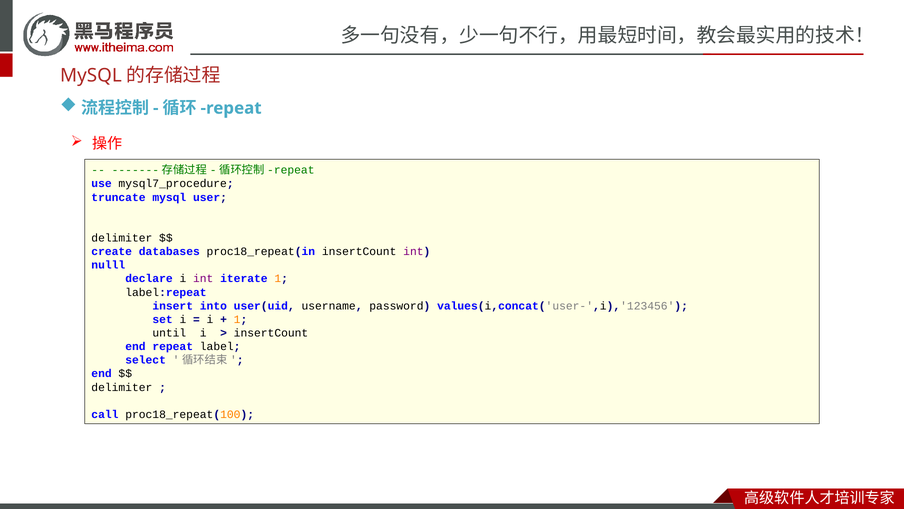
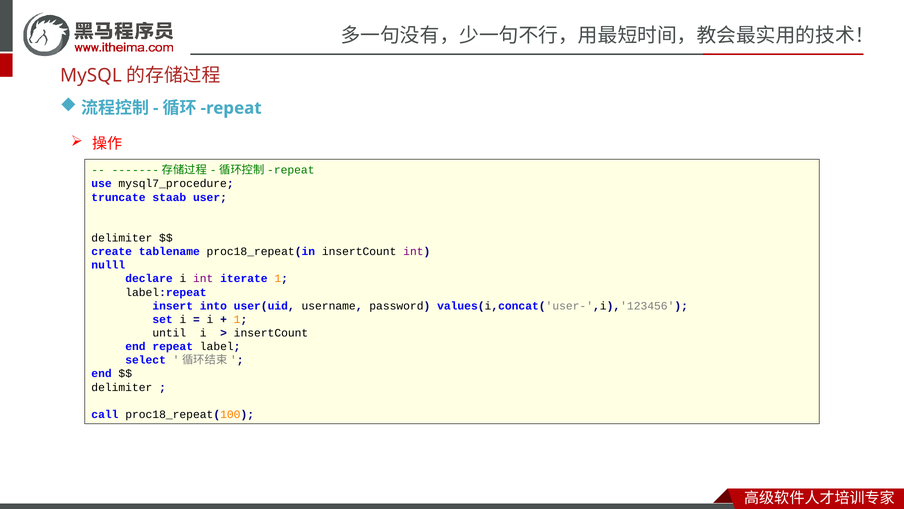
truncate mysql: mysql -> staab (169, 197)
databases: databases -> tablename (169, 251)
